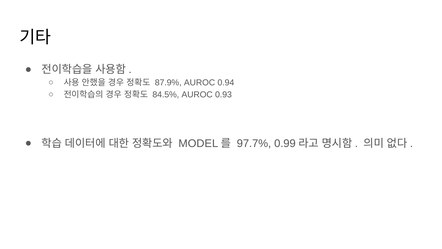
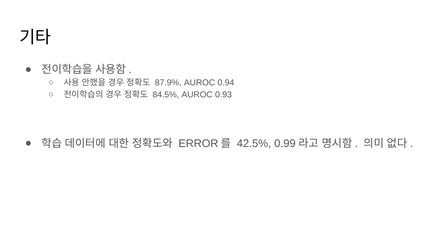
MODEL: MODEL -> ERROR (198, 143)
97.7%: 97.7% -> 42.5% (254, 143)
